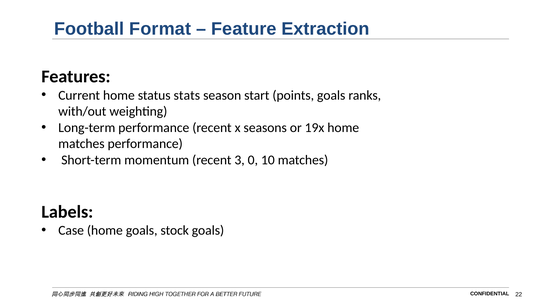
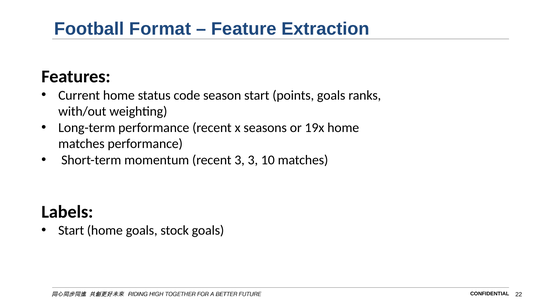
stats: stats -> code (187, 95)
3 0: 0 -> 3 (253, 160)
Case: Case -> Start (71, 231)
